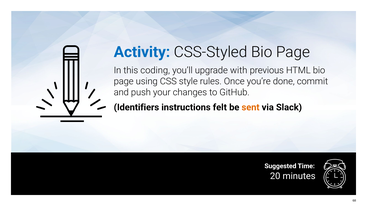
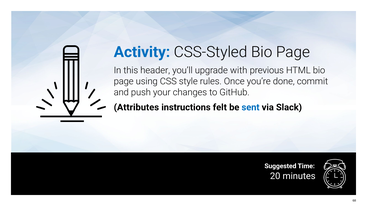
this coding: coding -> header (155, 70)
Identifiers: Identifiers -> Attributes (136, 108)
sent colour: orange -> blue (251, 108)
